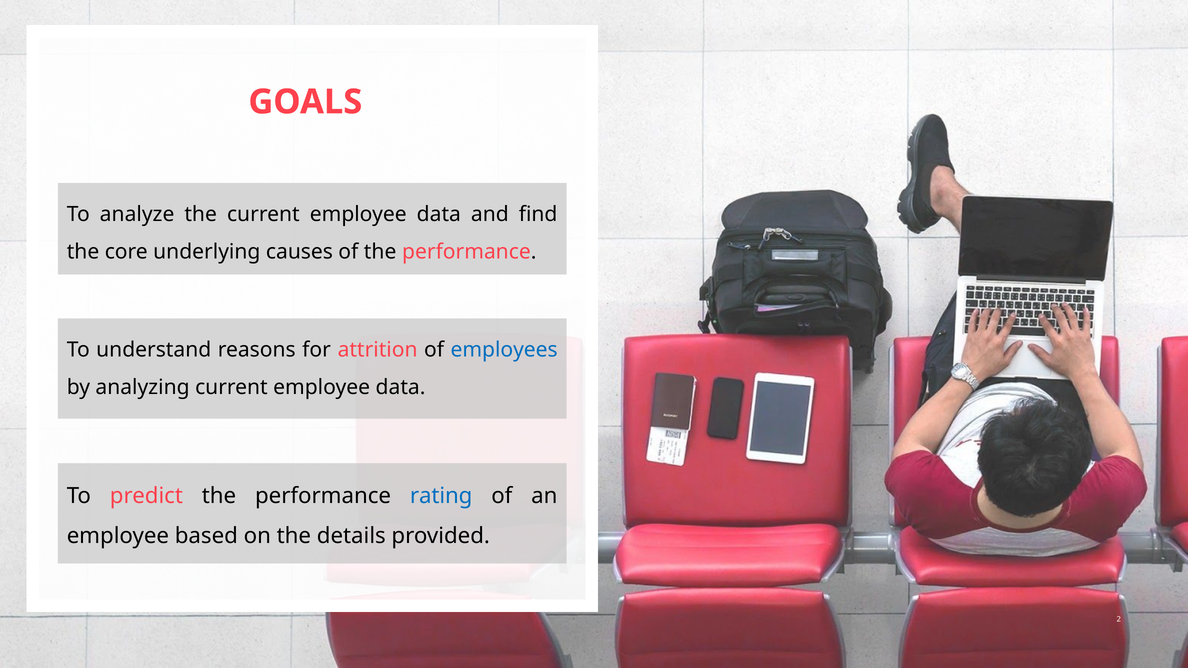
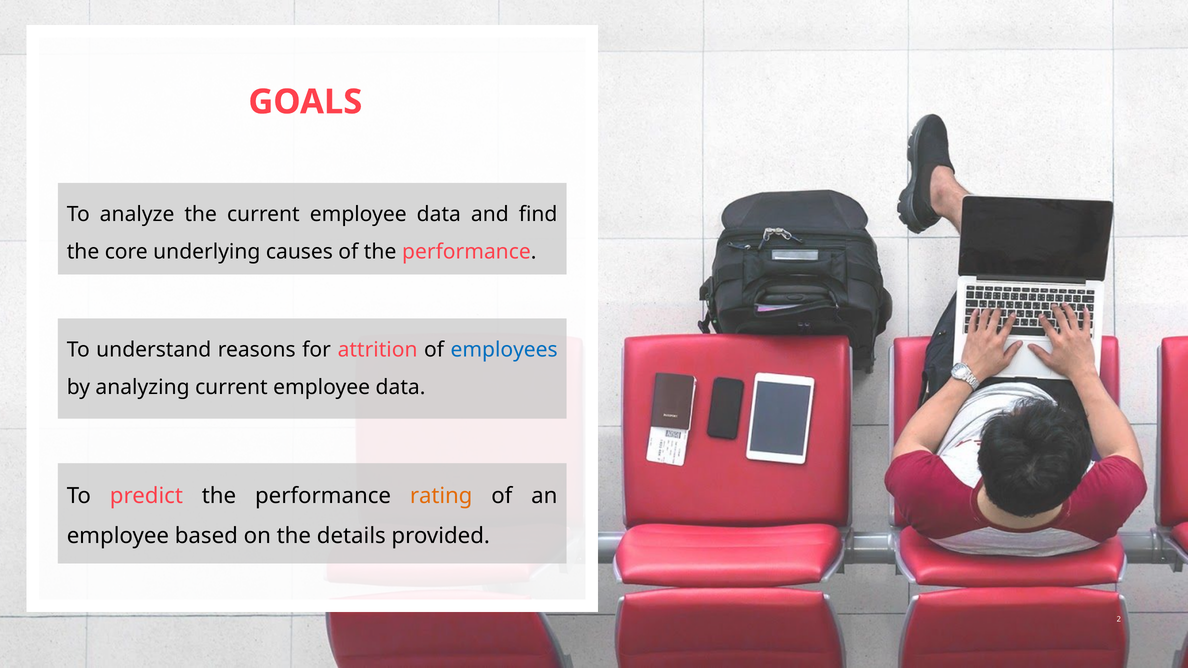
rating colour: blue -> orange (441, 496)
